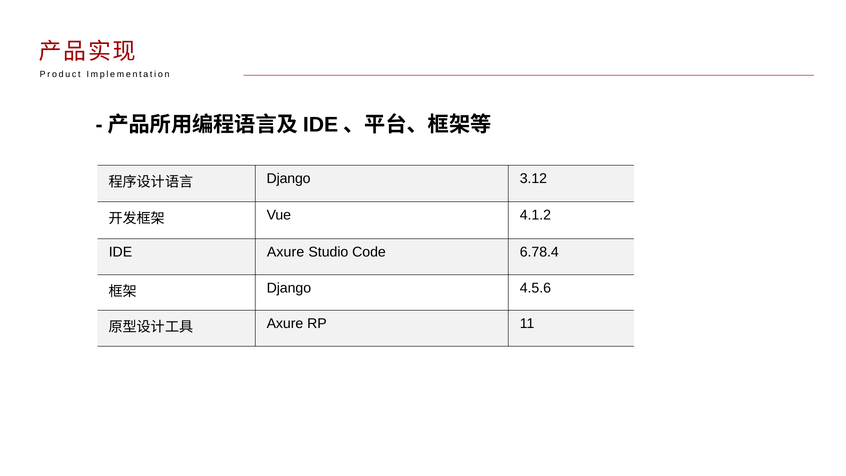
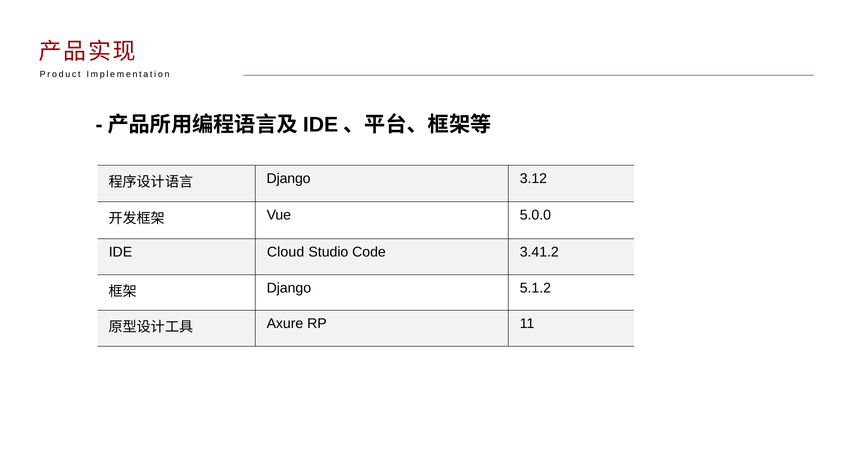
4.1.2: 4.1.2 -> 5.0.0 (535, 215)
IDE Axure: Axure -> Cloud (286, 252)
6.78.4: 6.78.4 -> 3.41.2 (539, 252)
4.5.6: 4.5.6 -> 5.1.2 (535, 288)
